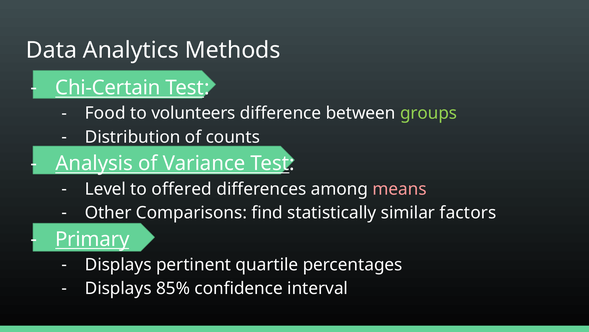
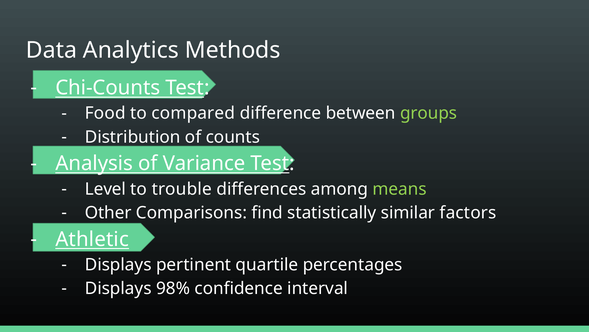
Chi-Certain: Chi-Certain -> Chi-Counts (108, 88)
volunteers: volunteers -> compared (193, 113)
offered: offered -> trouble (182, 189)
means colour: pink -> light green (400, 189)
Primary: Primary -> Athletic (92, 239)
85%: 85% -> 98% (173, 288)
